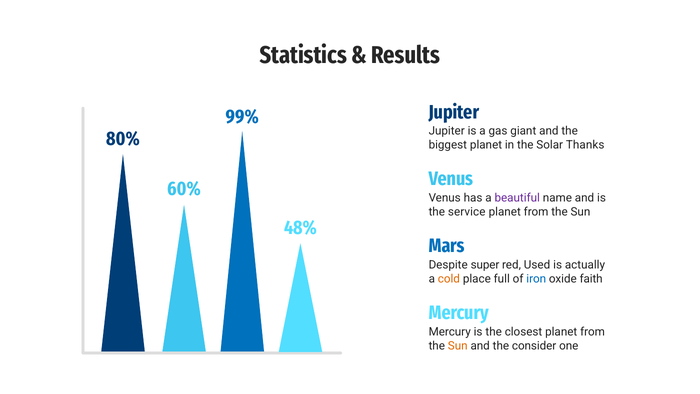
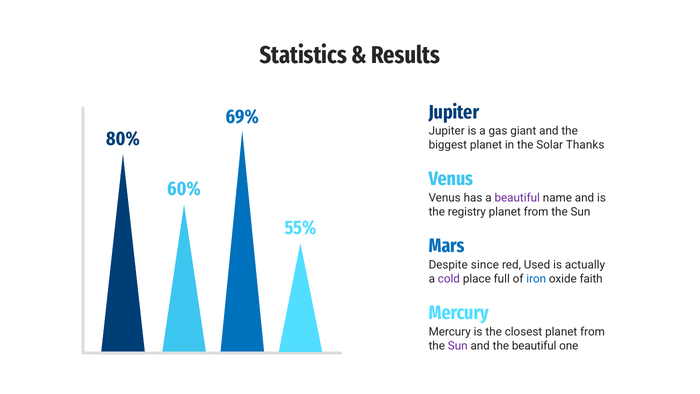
99%: 99% -> 69% (242, 117)
service: service -> registry (467, 212)
48%: 48% -> 55% (301, 228)
super: super -> since (485, 265)
cold colour: orange -> purple (449, 279)
Sun colour: orange -> purple (458, 346)
the consider: consider -> beautiful (534, 346)
